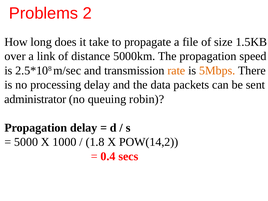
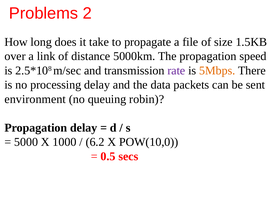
rate colour: orange -> purple (176, 71)
administrator: administrator -> environment (35, 99)
1.8: 1.8 -> 6.2 (95, 142)
POW(14,2: POW(14,2 -> POW(10,0 (149, 142)
0.4: 0.4 -> 0.5 (108, 156)
